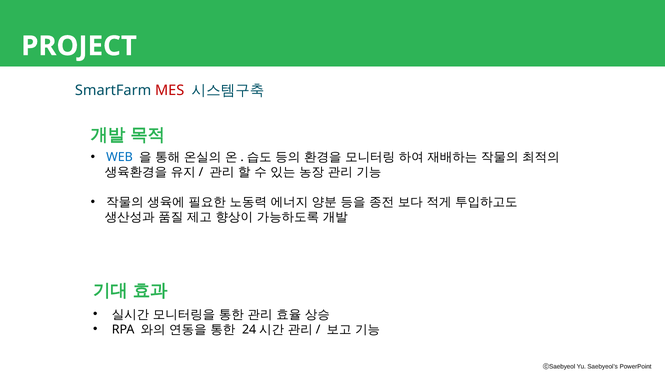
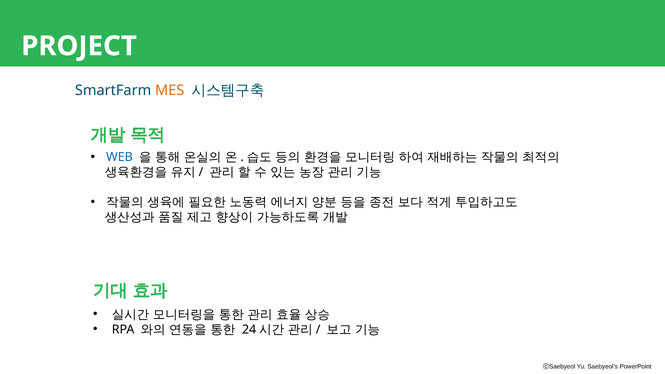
MES colour: red -> orange (170, 91)
